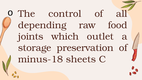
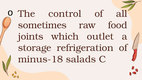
depending: depending -> sometimes (42, 25)
preservation: preservation -> refrigeration (85, 48)
sheets: sheets -> salads (81, 59)
